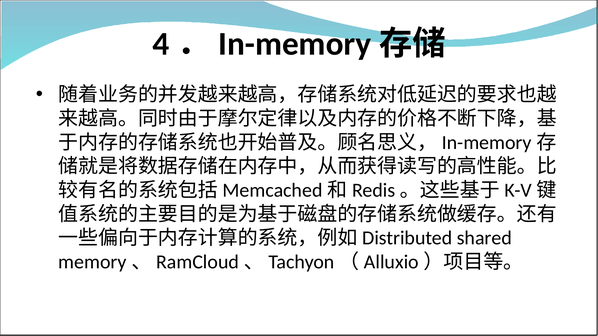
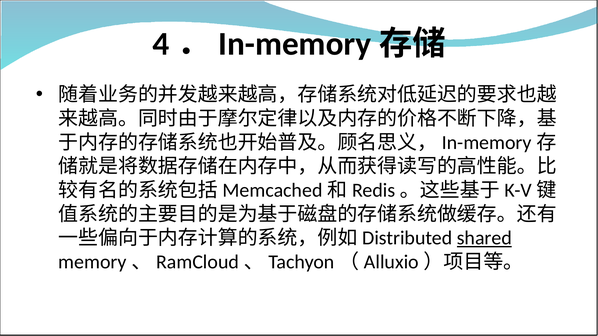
shared underline: none -> present (484, 238)
